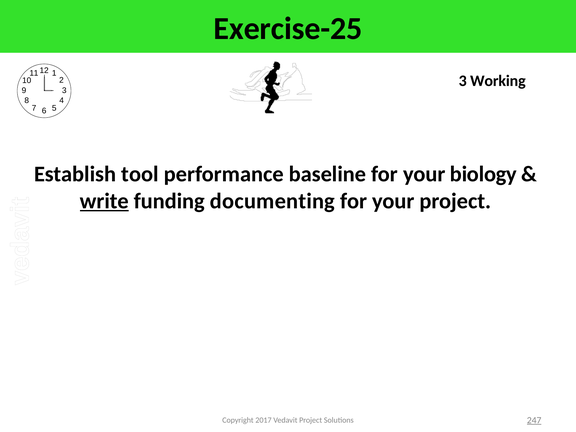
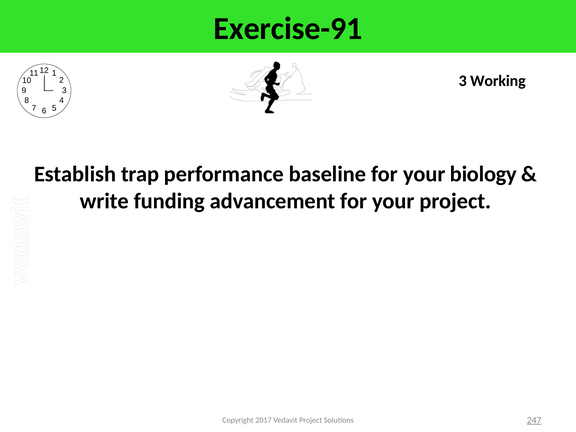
Exercise-25: Exercise-25 -> Exercise-91 (288, 29)
tool: tool -> trap (140, 174)
write underline: present -> none (104, 201)
documenting: documenting -> advancement (273, 201)
